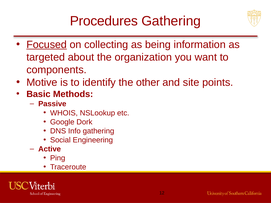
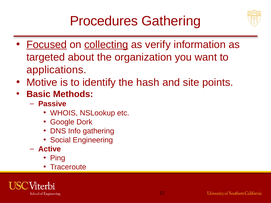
collecting underline: none -> present (106, 45)
being: being -> verify (158, 45)
components: components -> applications (56, 70)
other: other -> hash (148, 83)
